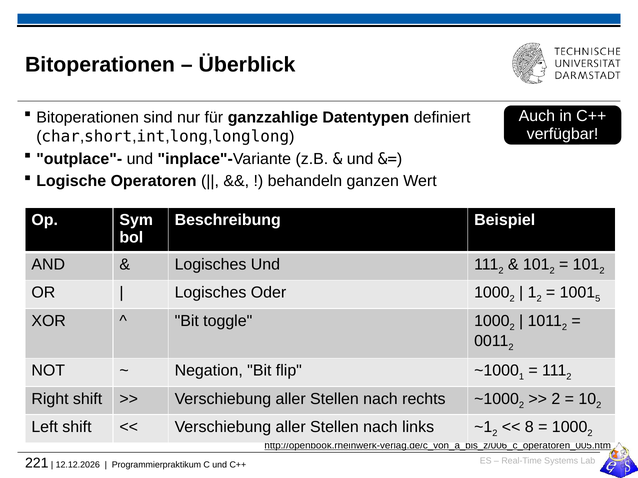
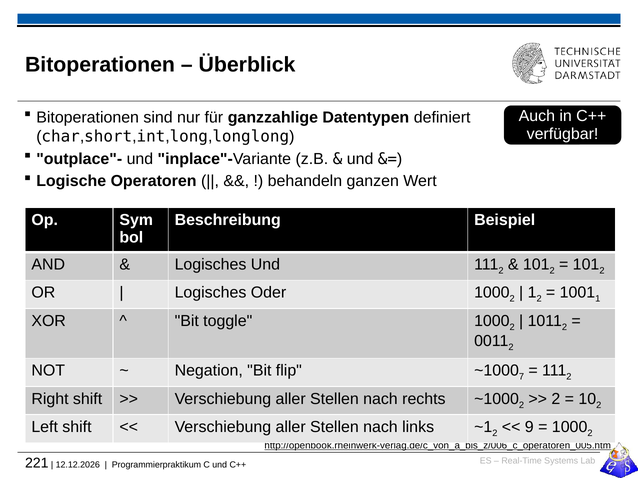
5: 5 -> 1 (598, 299)
1: 1 -> 7 (522, 377)
8: 8 -> 9 (529, 427)
